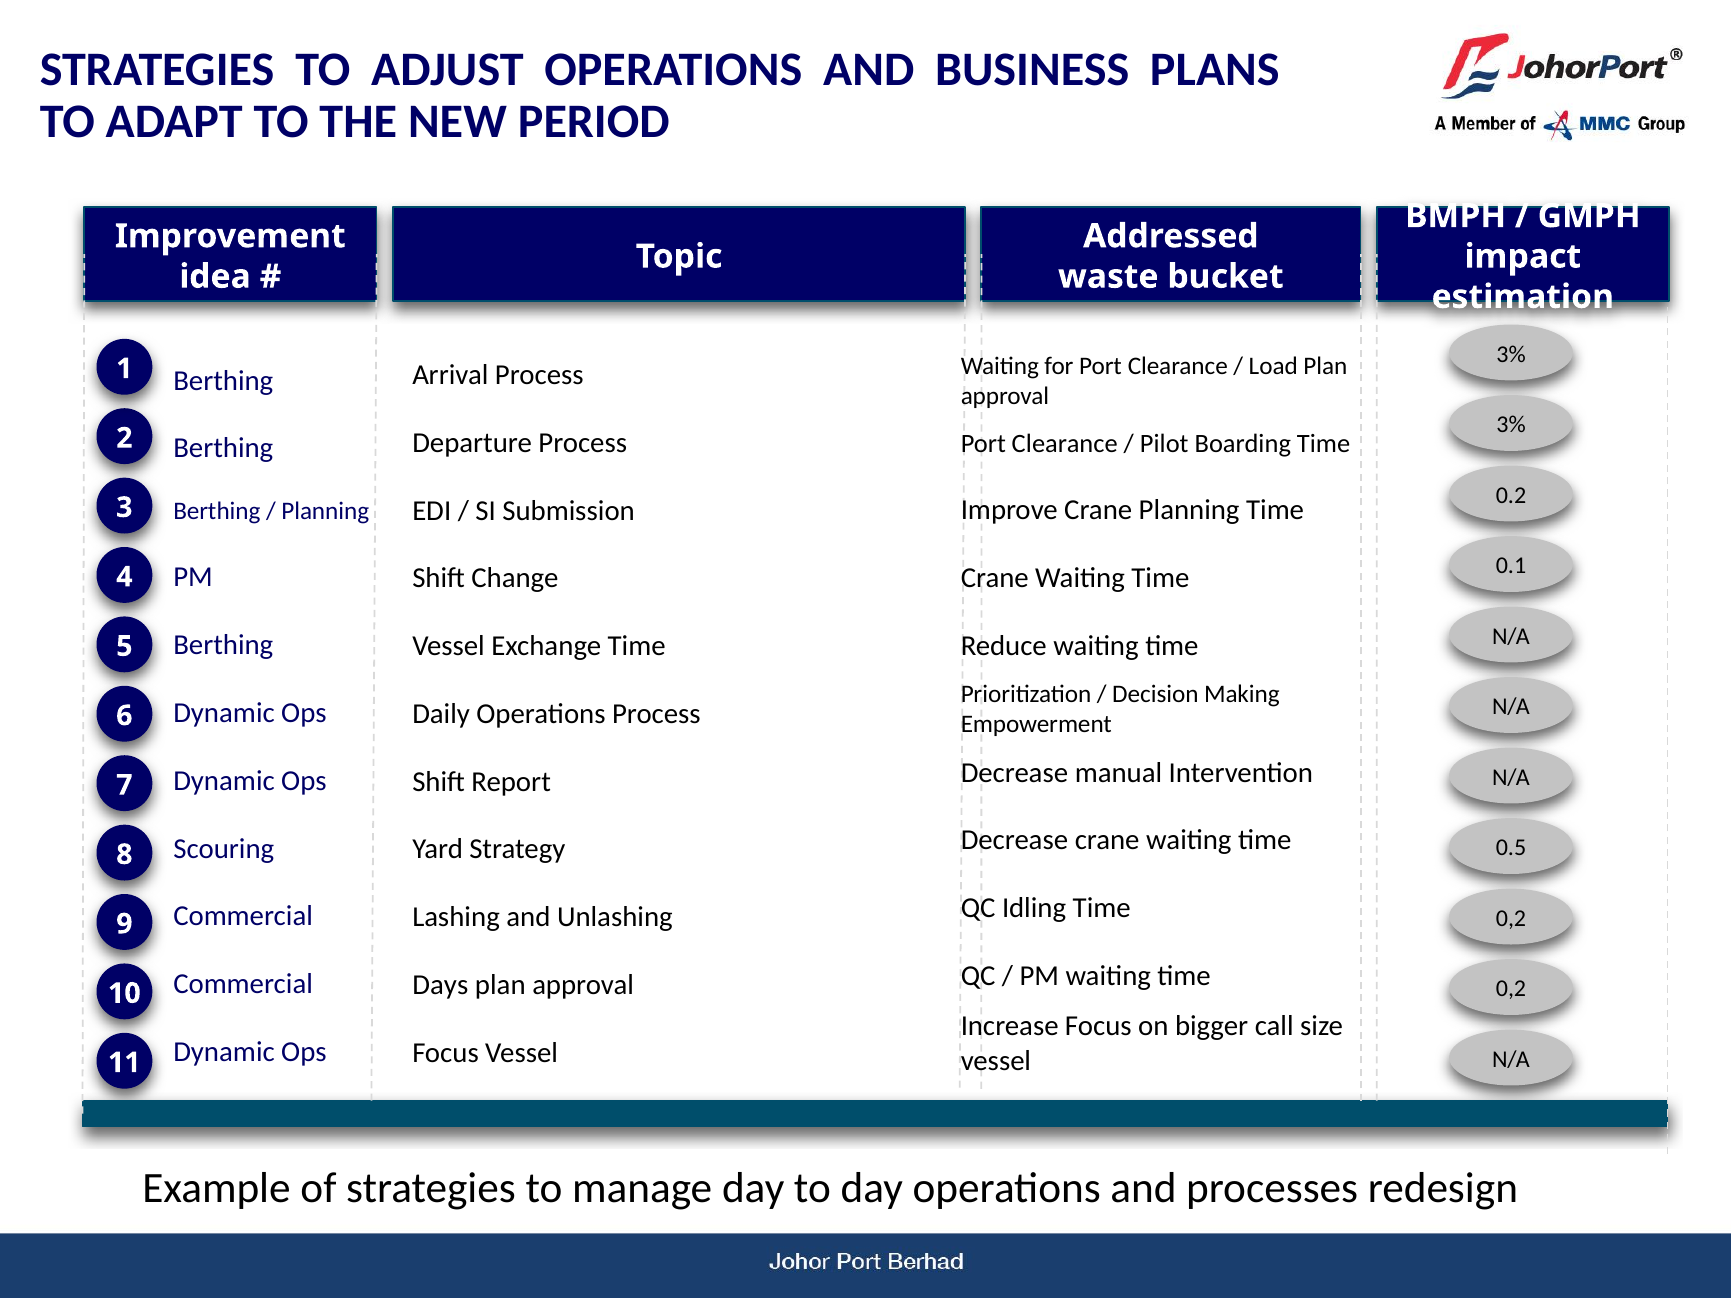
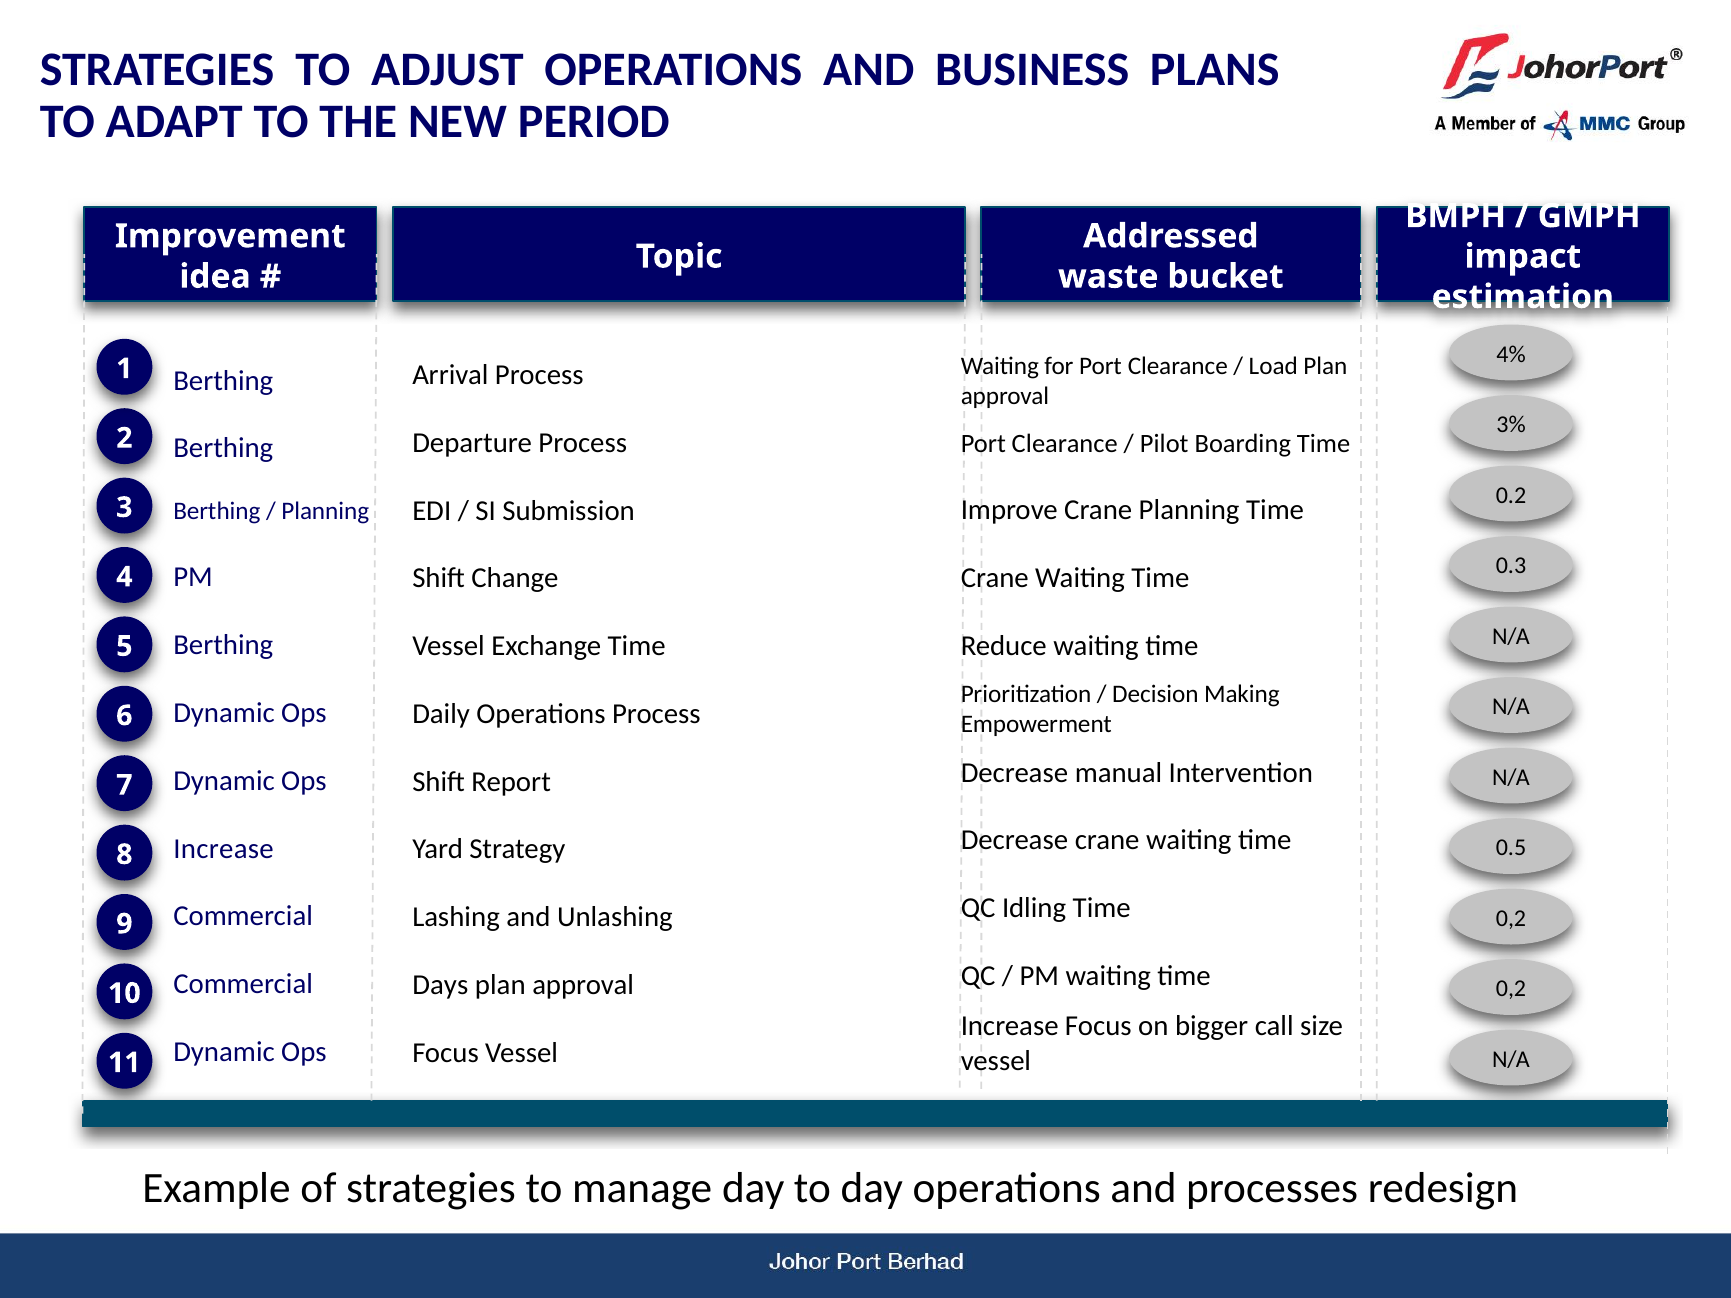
3%: 3% -> 4% (1511, 354)
0.1: 0.1 -> 0.3 (1511, 566)
Scouring: Scouring -> Increase (224, 849)
